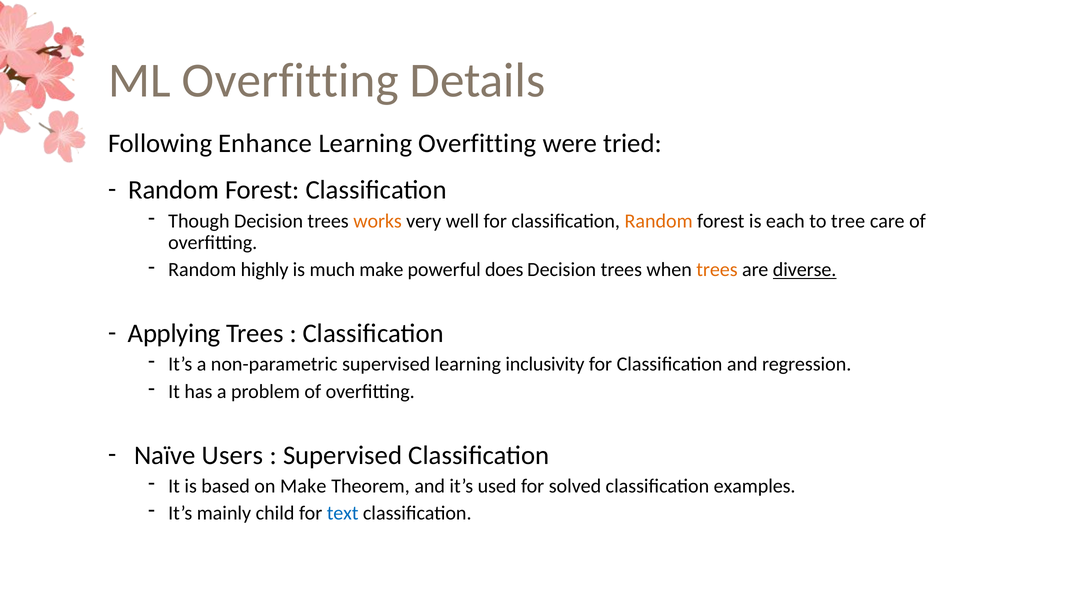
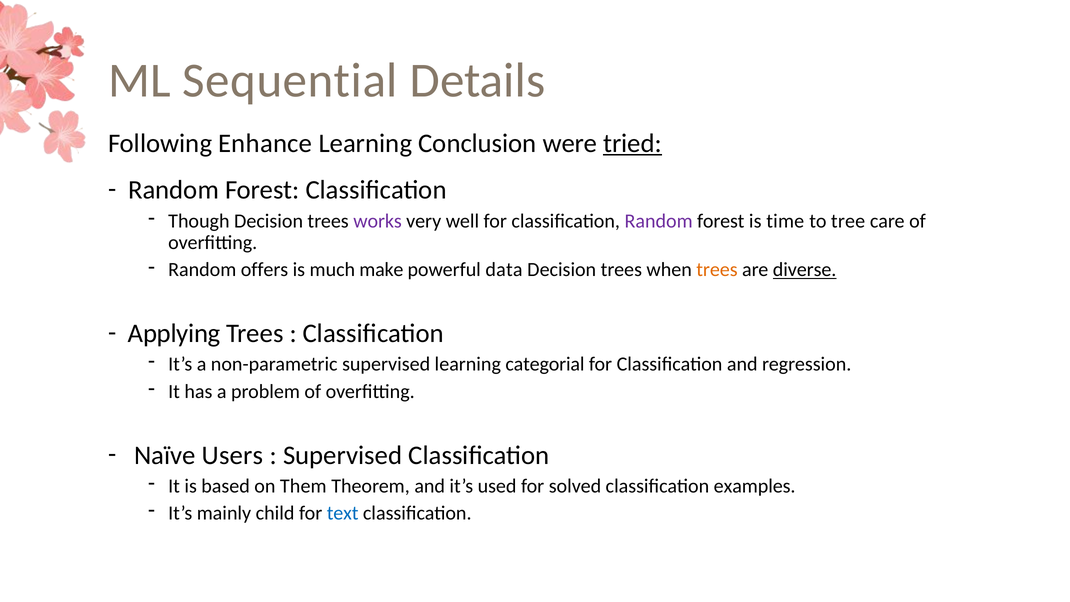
ML Overfitting: Overfitting -> Sequential (290, 80)
Learning Overfitting: Overfitting -> Conclusion (477, 143)
tried underline: none -> present (633, 143)
works colour: orange -> purple (378, 221)
Random colour: orange -> purple (659, 221)
each: each -> time (785, 221)
highly: highly -> offers (264, 270)
does: does -> data (504, 270)
inclusivity: inclusivity -> categorial (545, 364)
on Make: Make -> Them (303, 486)
